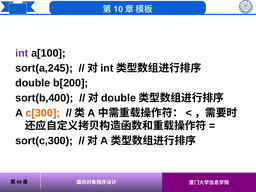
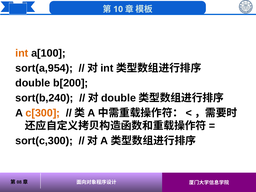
int colour: purple -> orange (22, 53)
sort(a,245: sort(a,245 -> sort(a,954 (44, 68)
sort(b,400: sort(b,400 -> sort(b,240 (44, 98)
